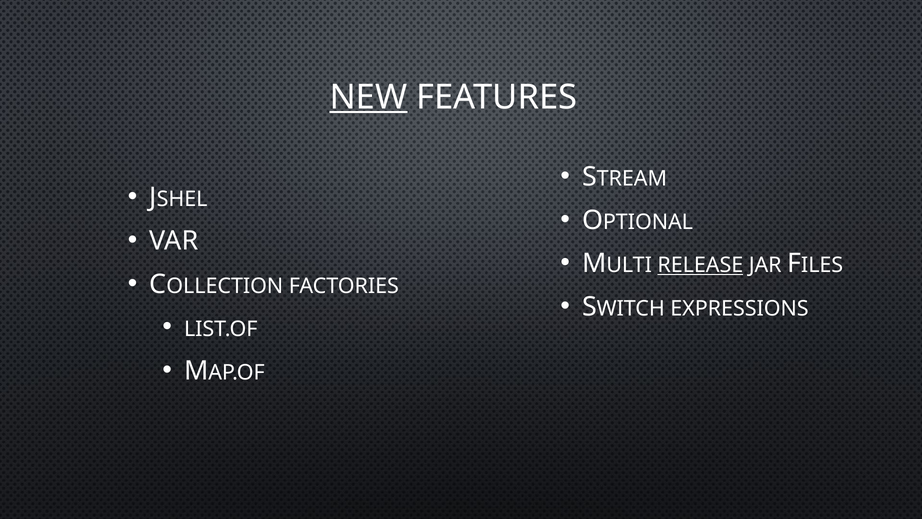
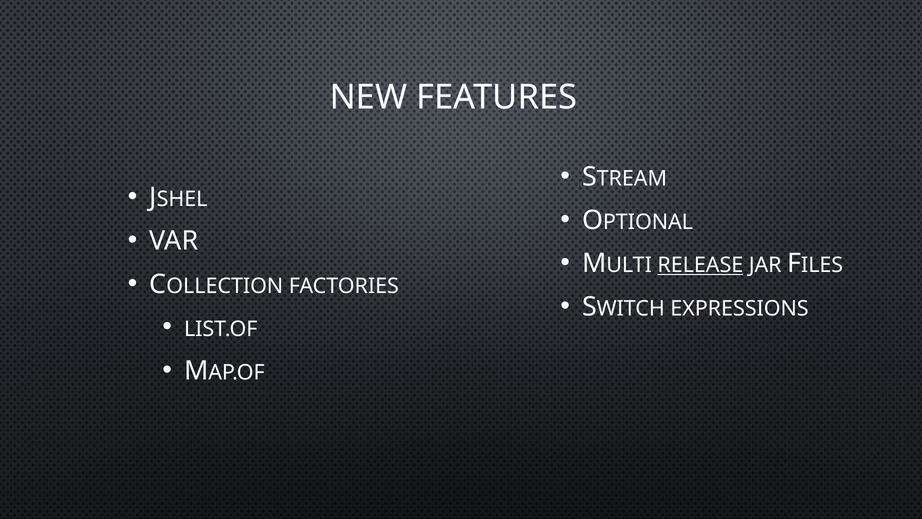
NEW underline: present -> none (369, 97)
